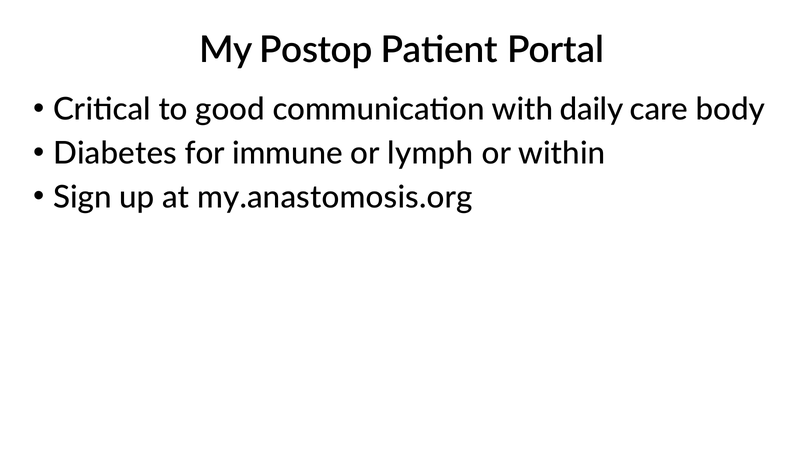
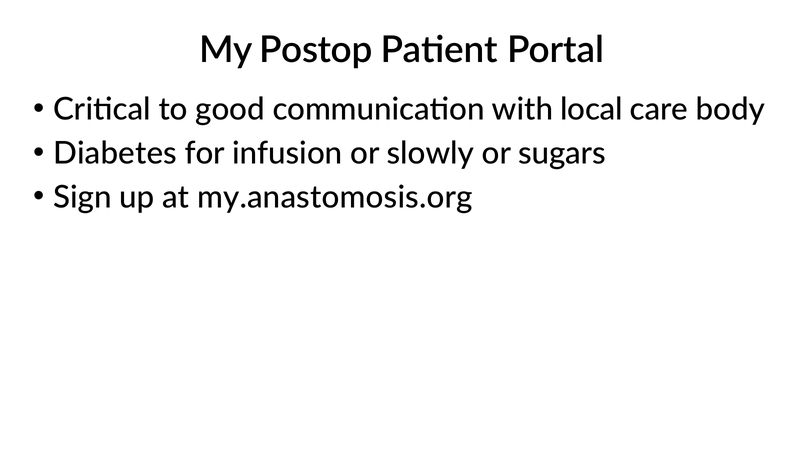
daily: daily -> local (592, 110)
immune: immune -> infusion (287, 154)
lymph: lymph -> slowly (430, 154)
within: within -> sugars (562, 154)
